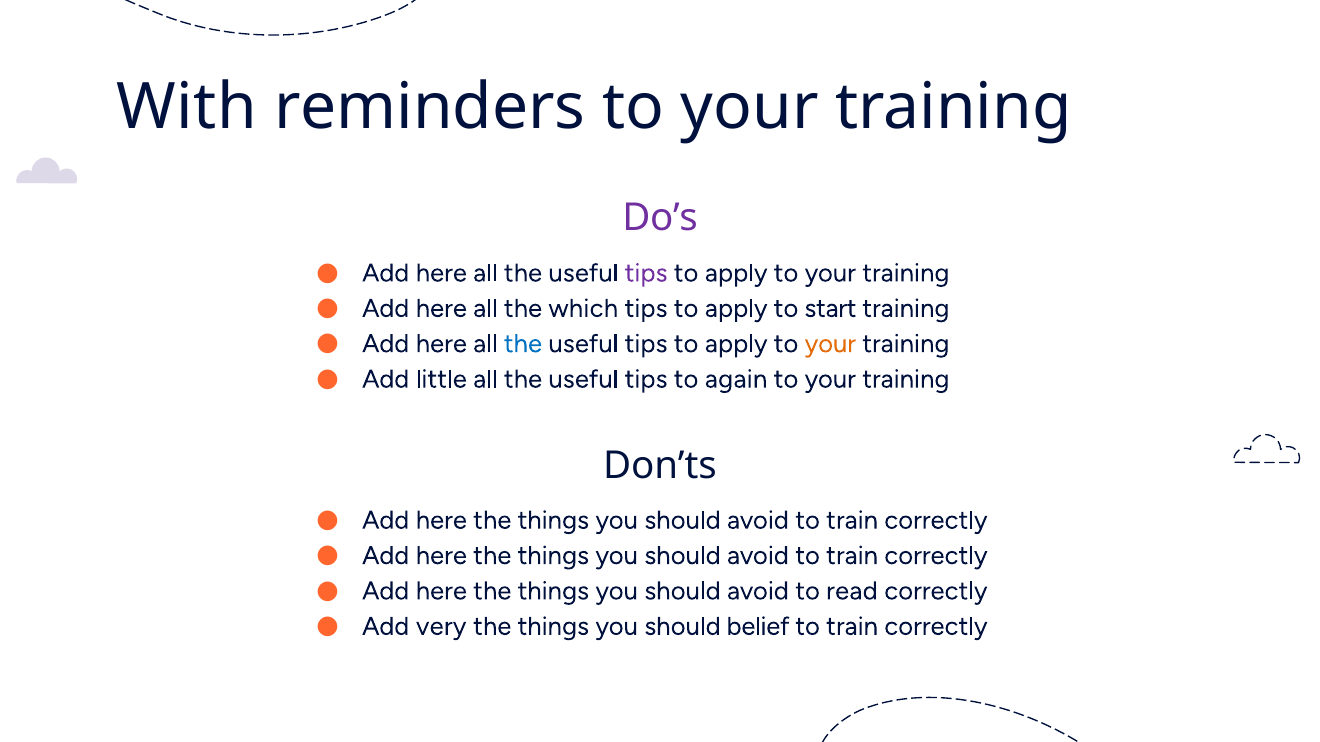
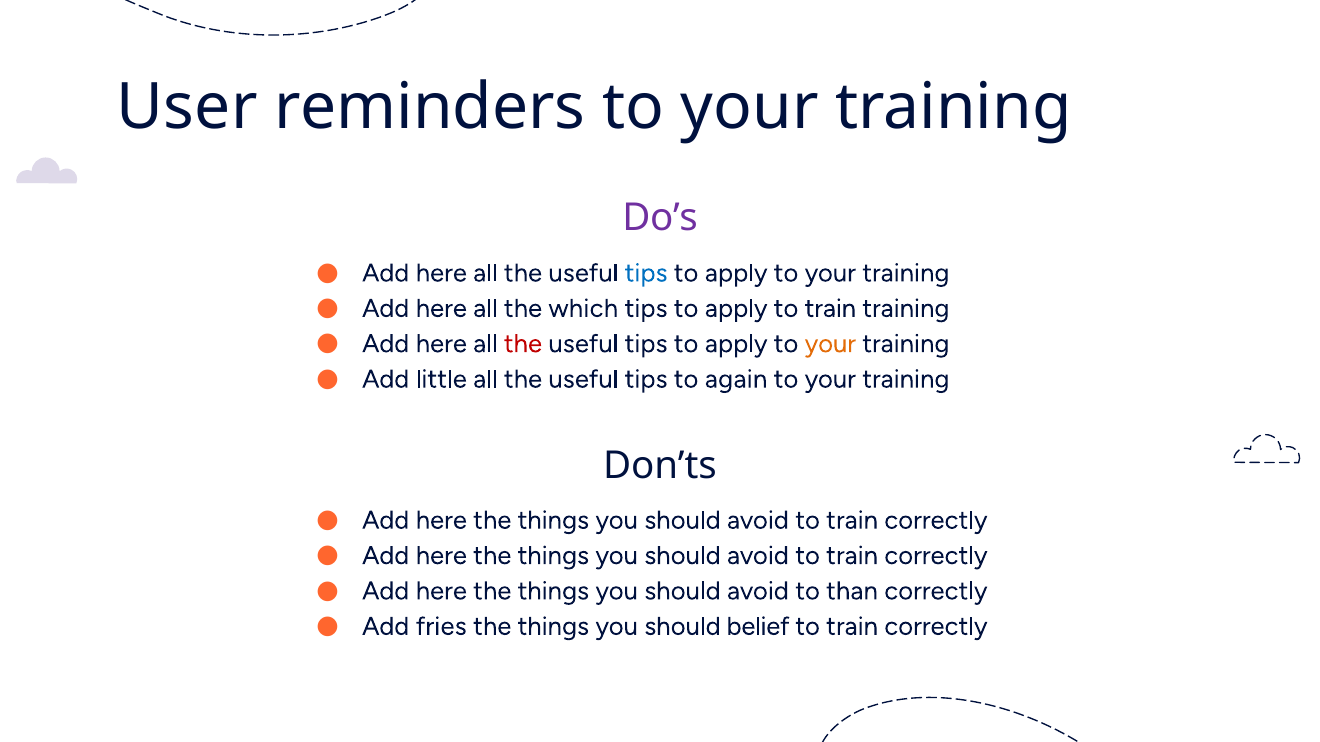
With: With -> User (187, 107)
tips colour: purple -> blue (646, 273)
apply to start: start -> train (830, 309)
the colour: blue -> red (523, 344)
read: read -> than (852, 591)
very: very -> fries (441, 627)
